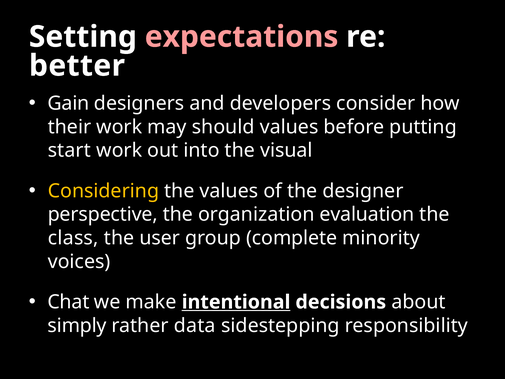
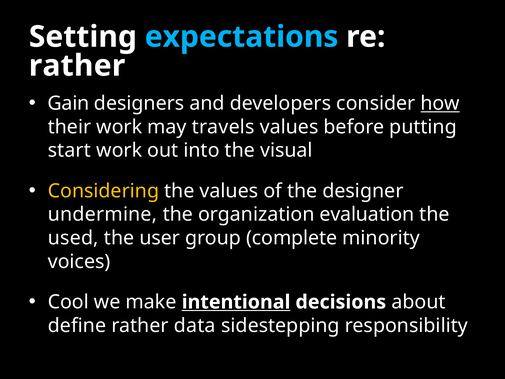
expectations colour: pink -> light blue (242, 37)
better: better -> rather (77, 66)
how underline: none -> present (440, 103)
should: should -> travels (223, 127)
perspective: perspective -> undermine (103, 214)
class: class -> used (73, 238)
Chat: Chat -> Cool (68, 302)
simply: simply -> define (77, 325)
